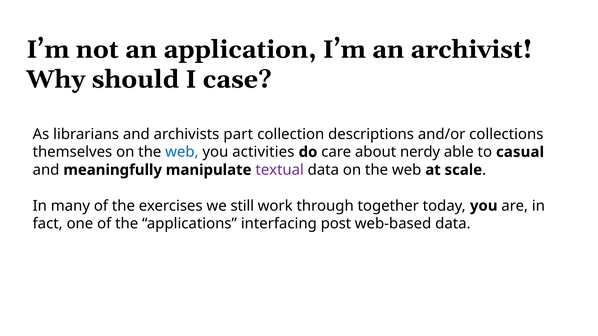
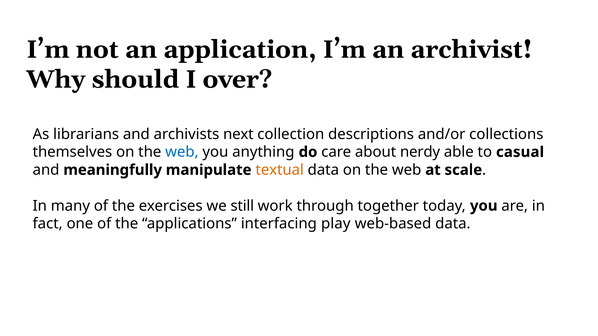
case: case -> over (237, 79)
part: part -> next (238, 134)
activities: activities -> anything (263, 152)
textual colour: purple -> orange (280, 170)
post: post -> play (336, 224)
